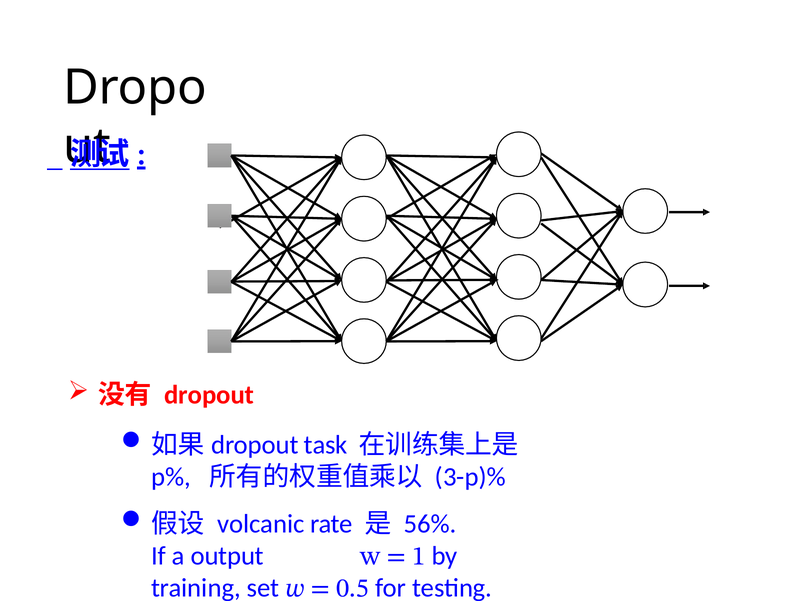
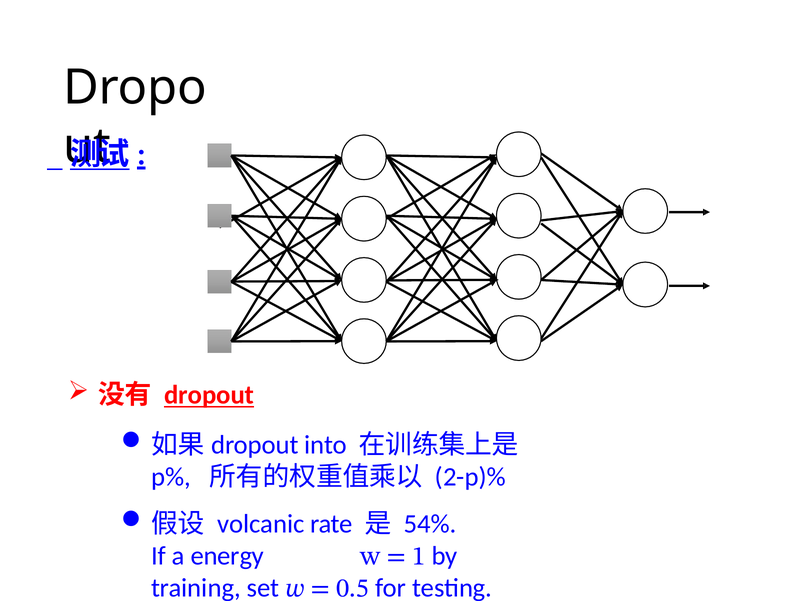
dropout underline: none -> present (209, 395)
task: task -> into (326, 445)
3-p)%: 3-p)% -> 2-p)% (470, 477)
56%: 56% -> 54% (430, 524)
output: output -> energy (227, 556)
